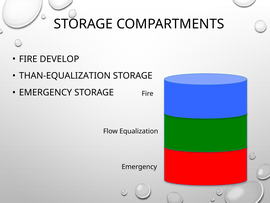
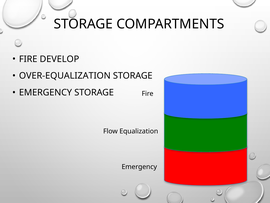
THAN-EQUALIZATION: THAN-EQUALIZATION -> OVER-EQUALIZATION (65, 76)
